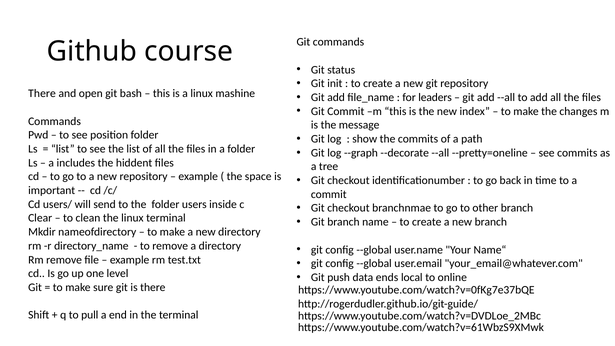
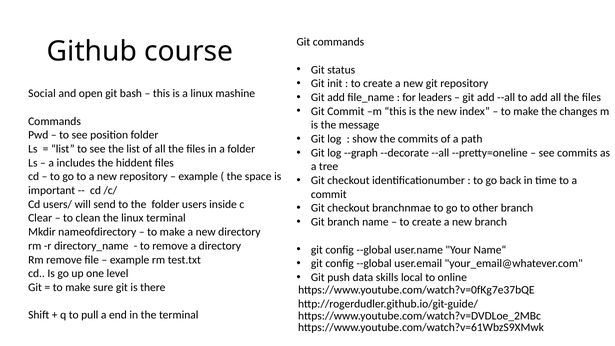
There: There -> Social (42, 93)
ends: ends -> skills (387, 277)
